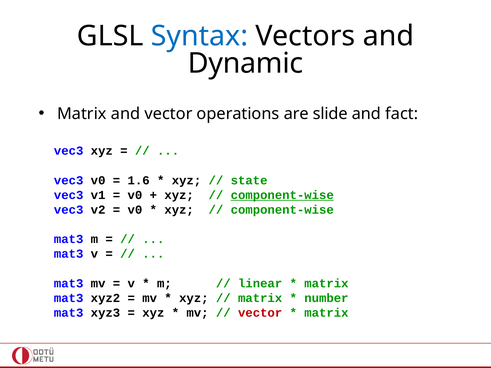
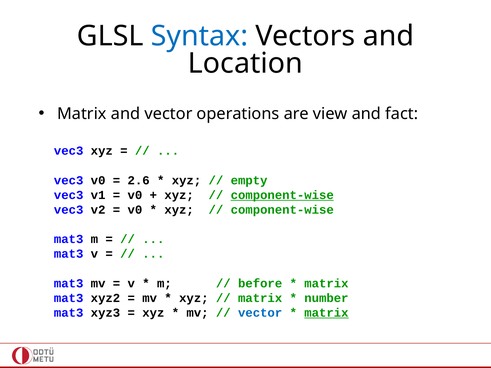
Dynamic: Dynamic -> Location (245, 63)
slide: slide -> view (330, 114)
1.6: 1.6 -> 2.6 (139, 180)
state: state -> empty (249, 180)
linear: linear -> before (260, 284)
vector colour: red -> blue (260, 313)
matrix underline: none -> present (326, 313)
